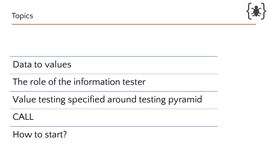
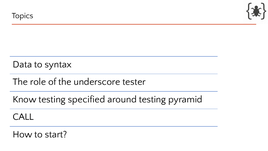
values: values -> syntax (58, 64)
information: information -> underscore (97, 82)
Value: Value -> Know (25, 99)
